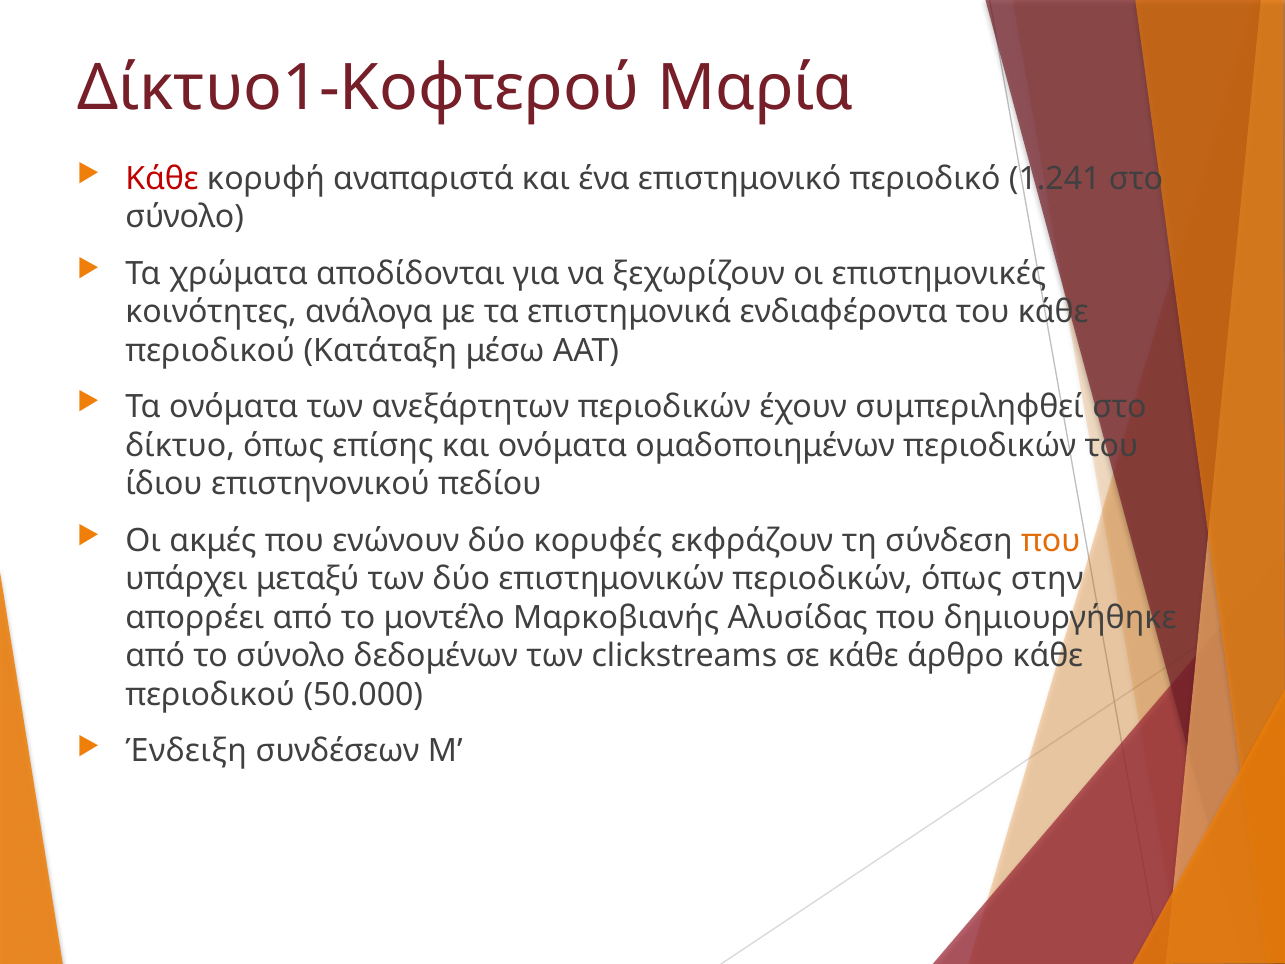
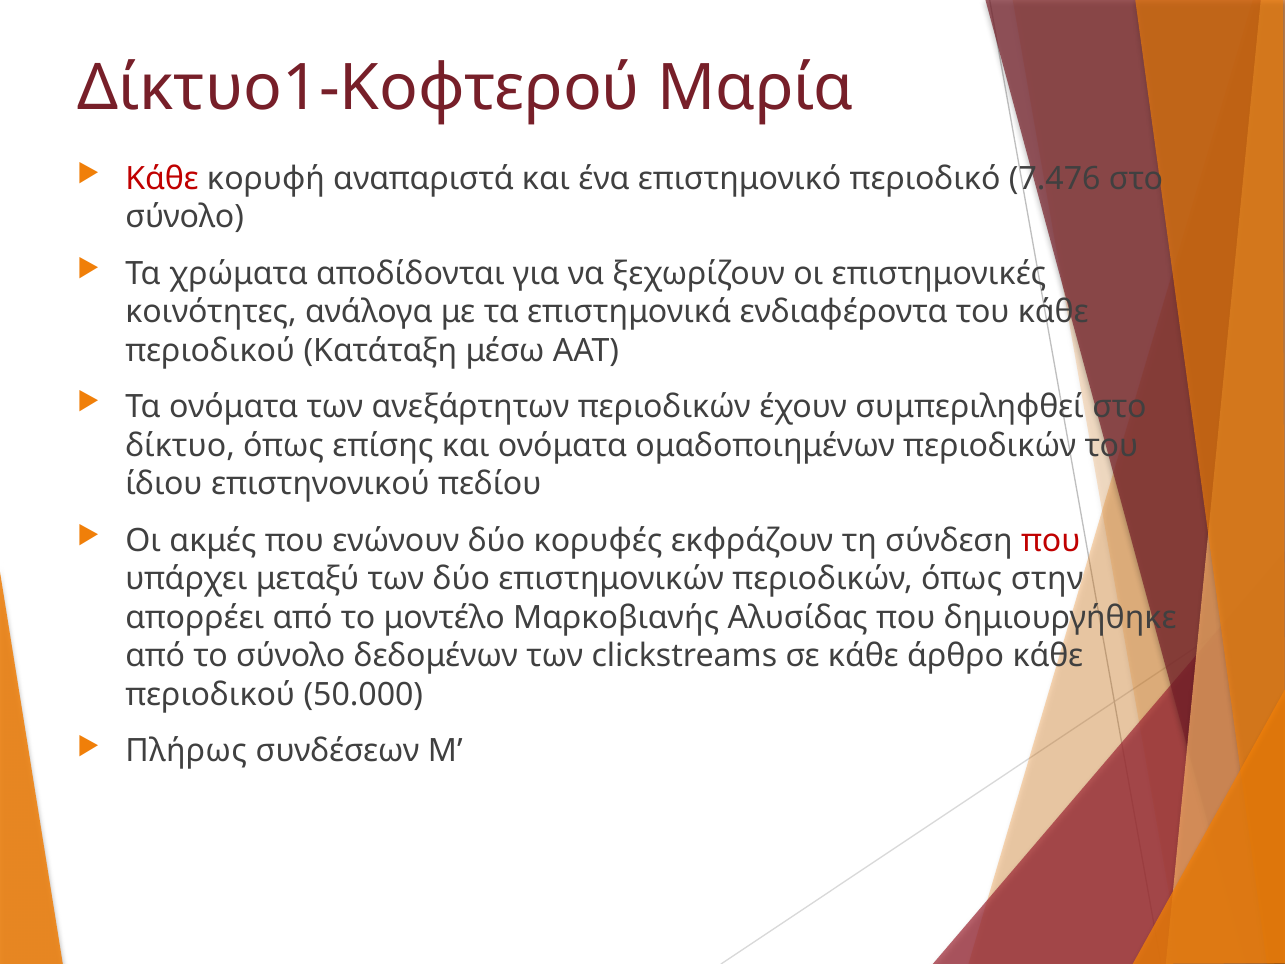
1.241: 1.241 -> 7.476 (1055, 179)
που colour: orange -> red (1051, 541)
Ένδειξη: Ένδειξη -> Πλήρως (186, 751)
